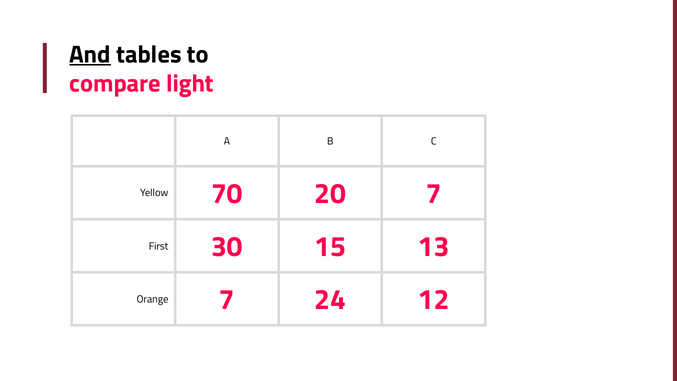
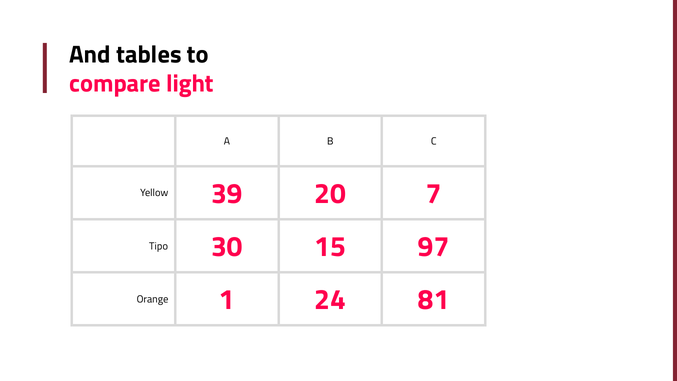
And underline: present -> none (90, 54)
70: 70 -> 39 (227, 194)
First: First -> Tipo (159, 246)
13: 13 -> 97 (434, 247)
Orange 7: 7 -> 1 (227, 300)
12: 12 -> 81 (434, 300)
